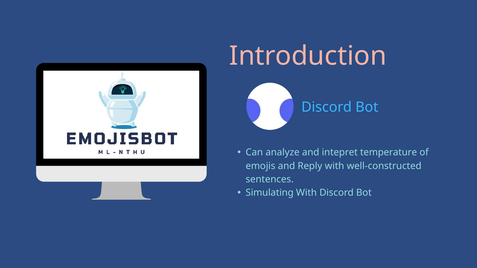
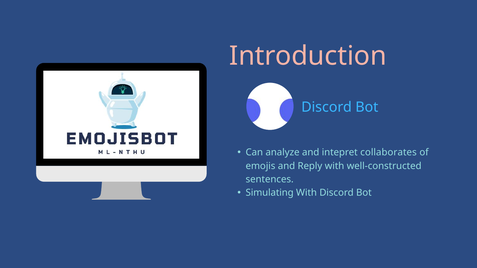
temperature: temperature -> collaborates (389, 153)
